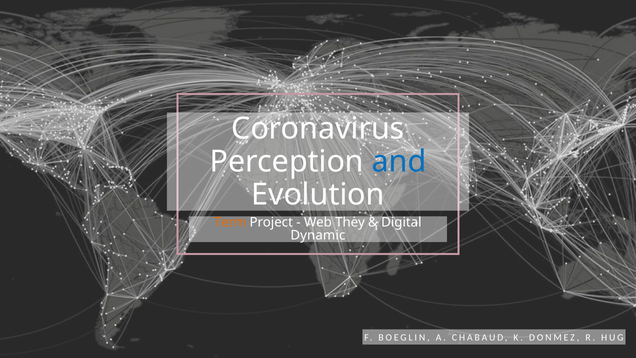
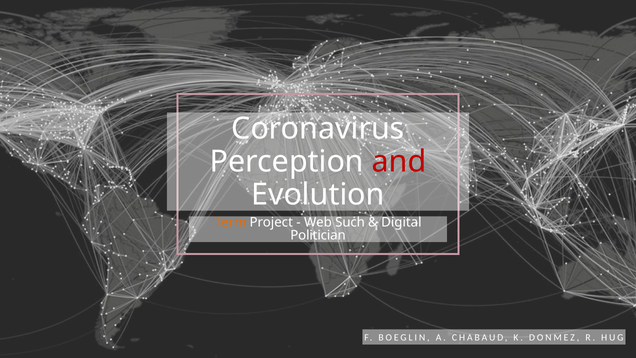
and colour: blue -> red (399, 162)
They: They -> Such (350, 222)
Dynamic: Dynamic -> Politician (318, 235)
